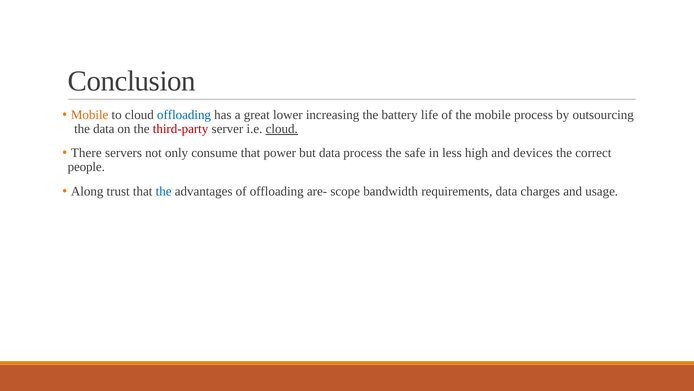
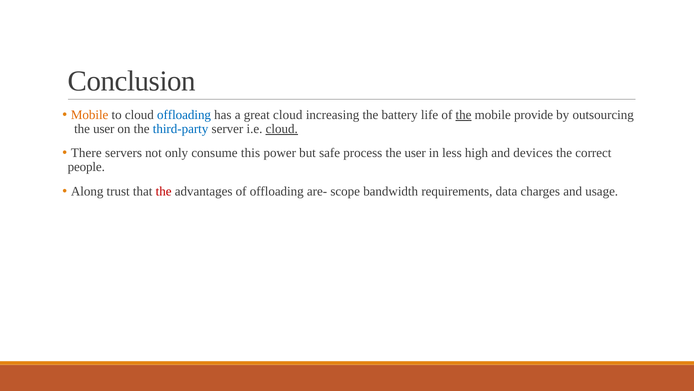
great lower: lower -> cloud (288, 115)
the underline: none -> present (463, 115)
mobile process: process -> provide (534, 115)
data: data -> user (104, 129)
third-party colour: red -> blue (181, 129)
consume that: that -> this (251, 153)
but data: data -> safe (330, 153)
process the safe: safe -> user (415, 153)
the colour: blue -> red (164, 191)
